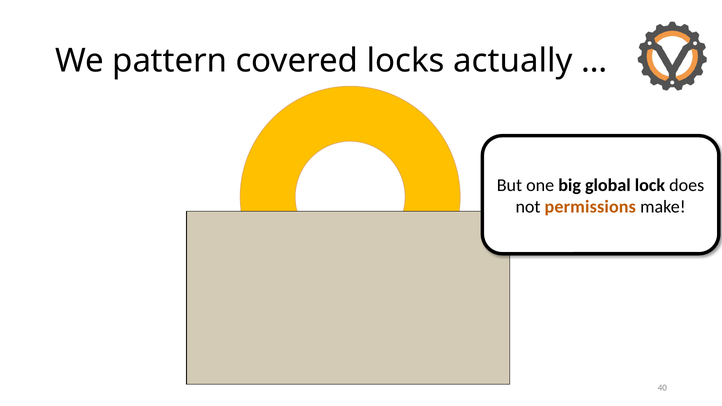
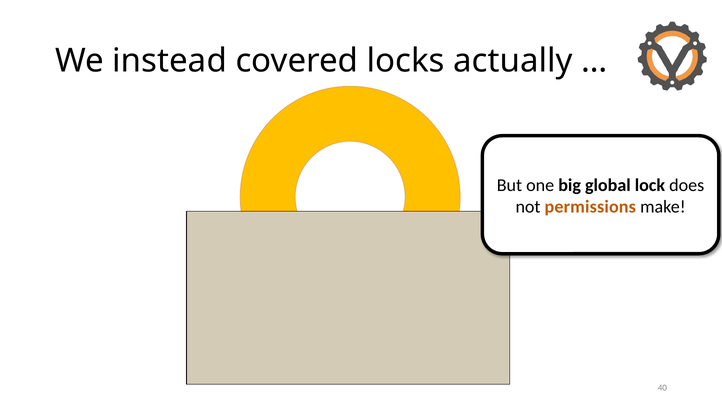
pattern: pattern -> instead (170, 61)
